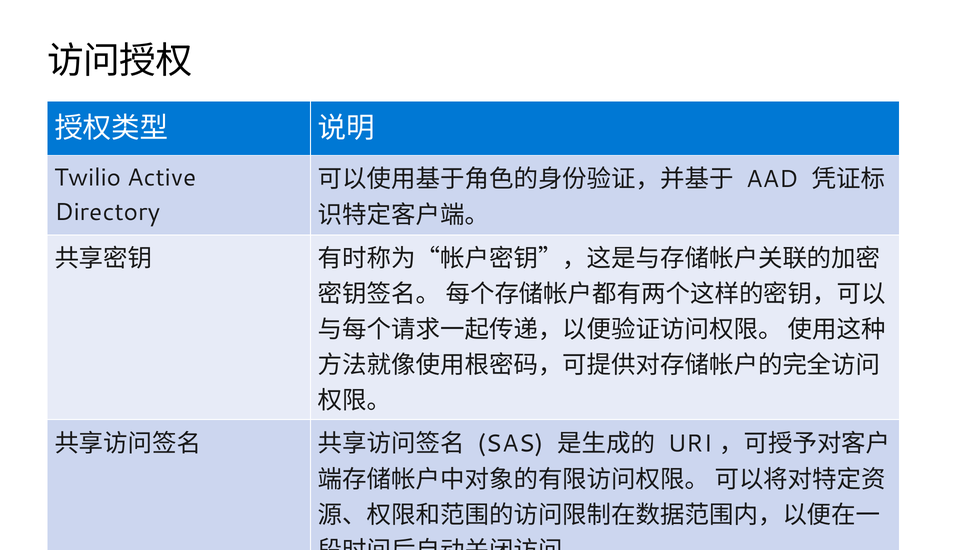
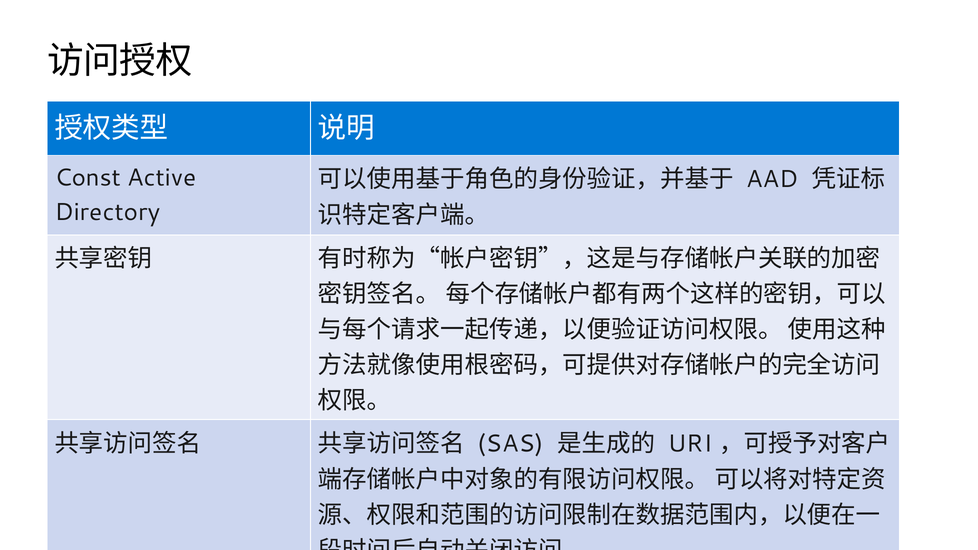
Twilio: Twilio -> Const (88, 178)
